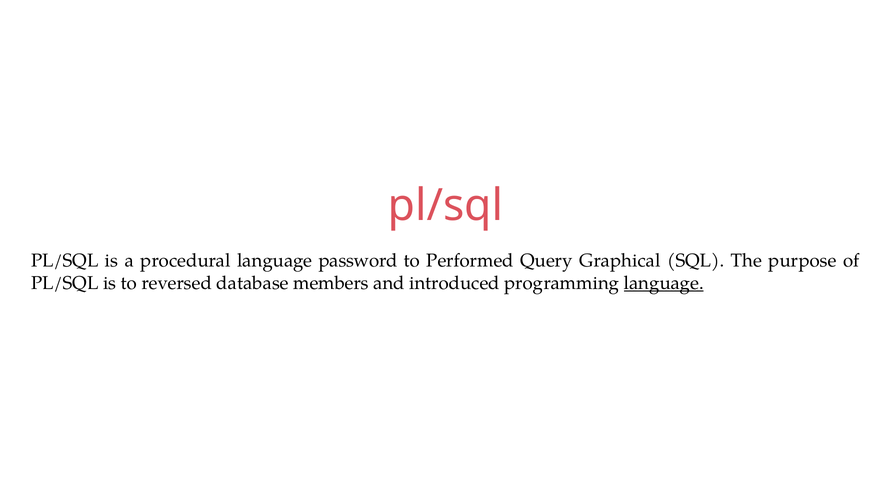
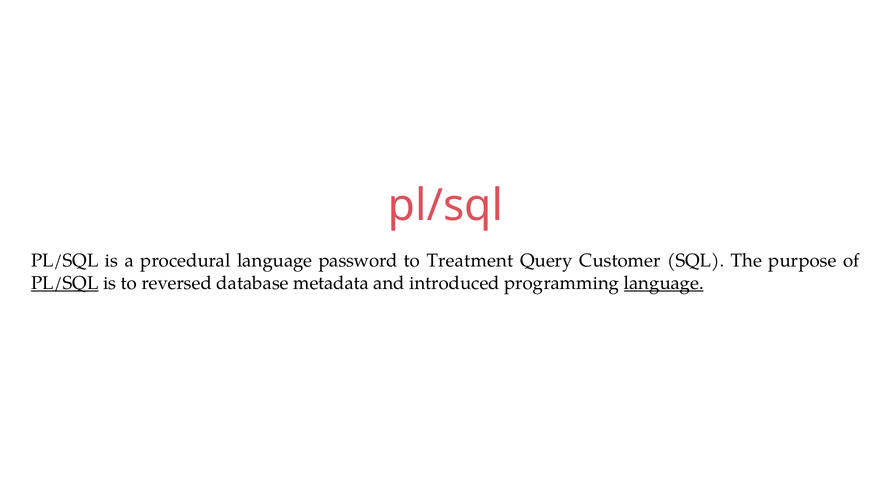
Performed: Performed -> Treatment (470, 261)
Graphical: Graphical -> Customer (620, 261)
PL/SQL underline: none -> present (65, 283)
members: members -> metadata (331, 283)
